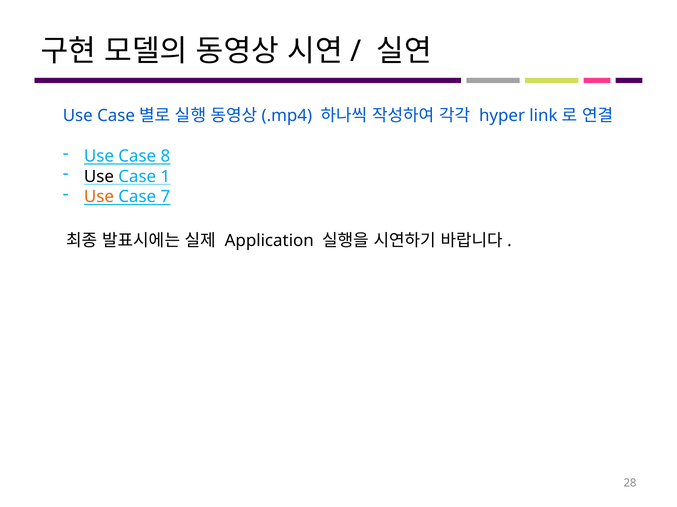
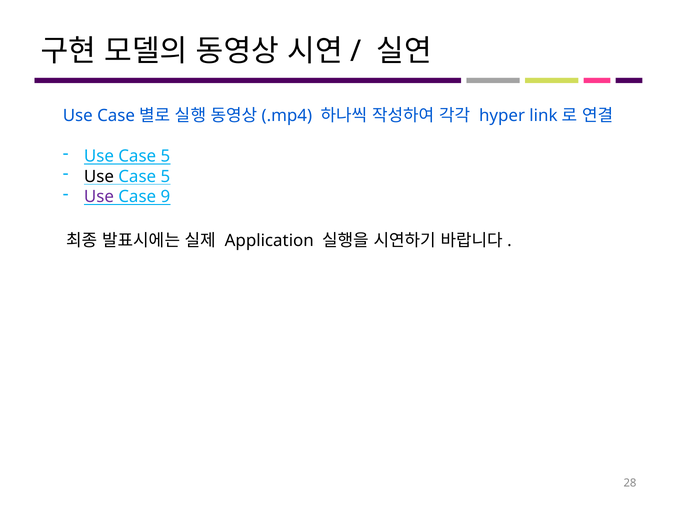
8: 8 -> 5 (165, 157)
1: 1 -> 5 (165, 177)
Use colour: orange -> purple (99, 197)
7: 7 -> 9 (165, 197)
